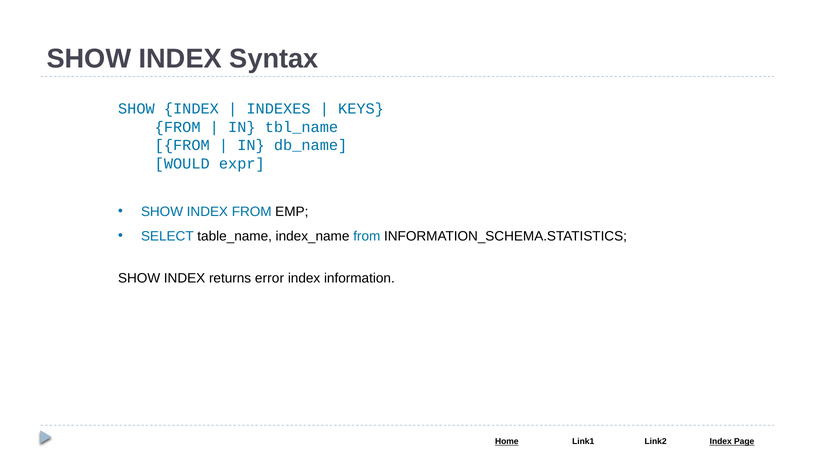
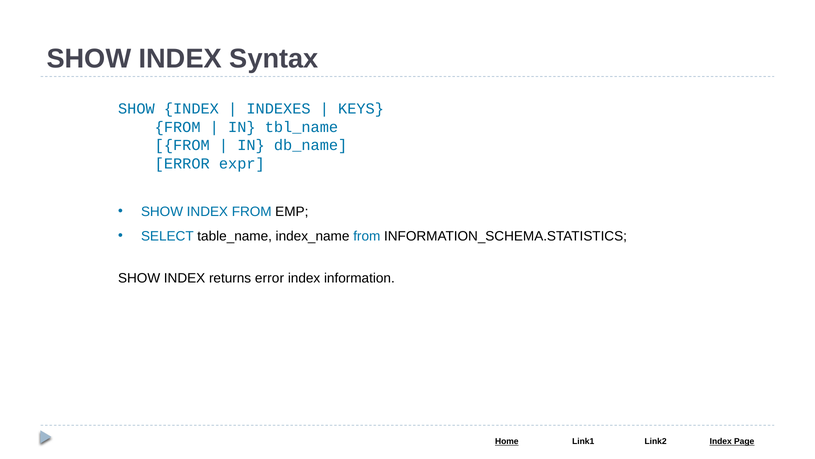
WOULD: WOULD -> ERROR (182, 164)
